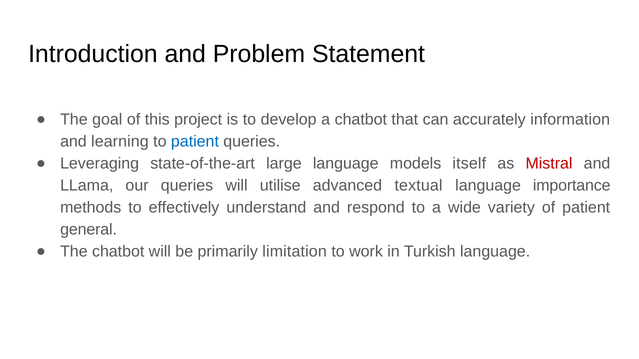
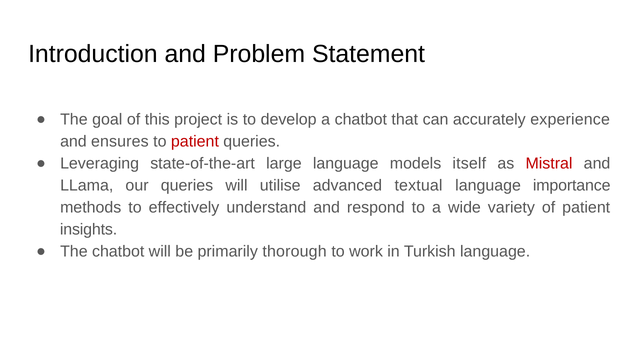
information: information -> experience (570, 120)
learning: learning -> ensures (120, 142)
patient colour: blue -> red (195, 142)
general: general -> insights (89, 230)
limitation: limitation -> thorough (295, 252)
